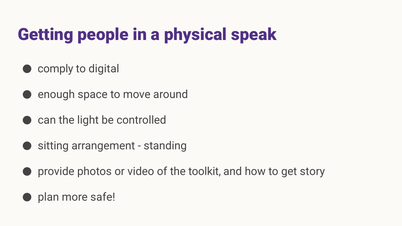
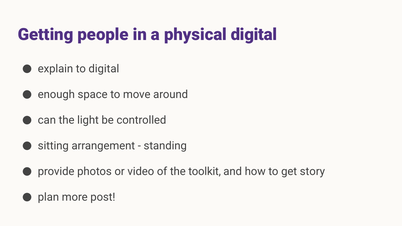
physical speak: speak -> digital (254, 35)
comply: comply -> explain (55, 69)
safe: safe -> post (103, 197)
